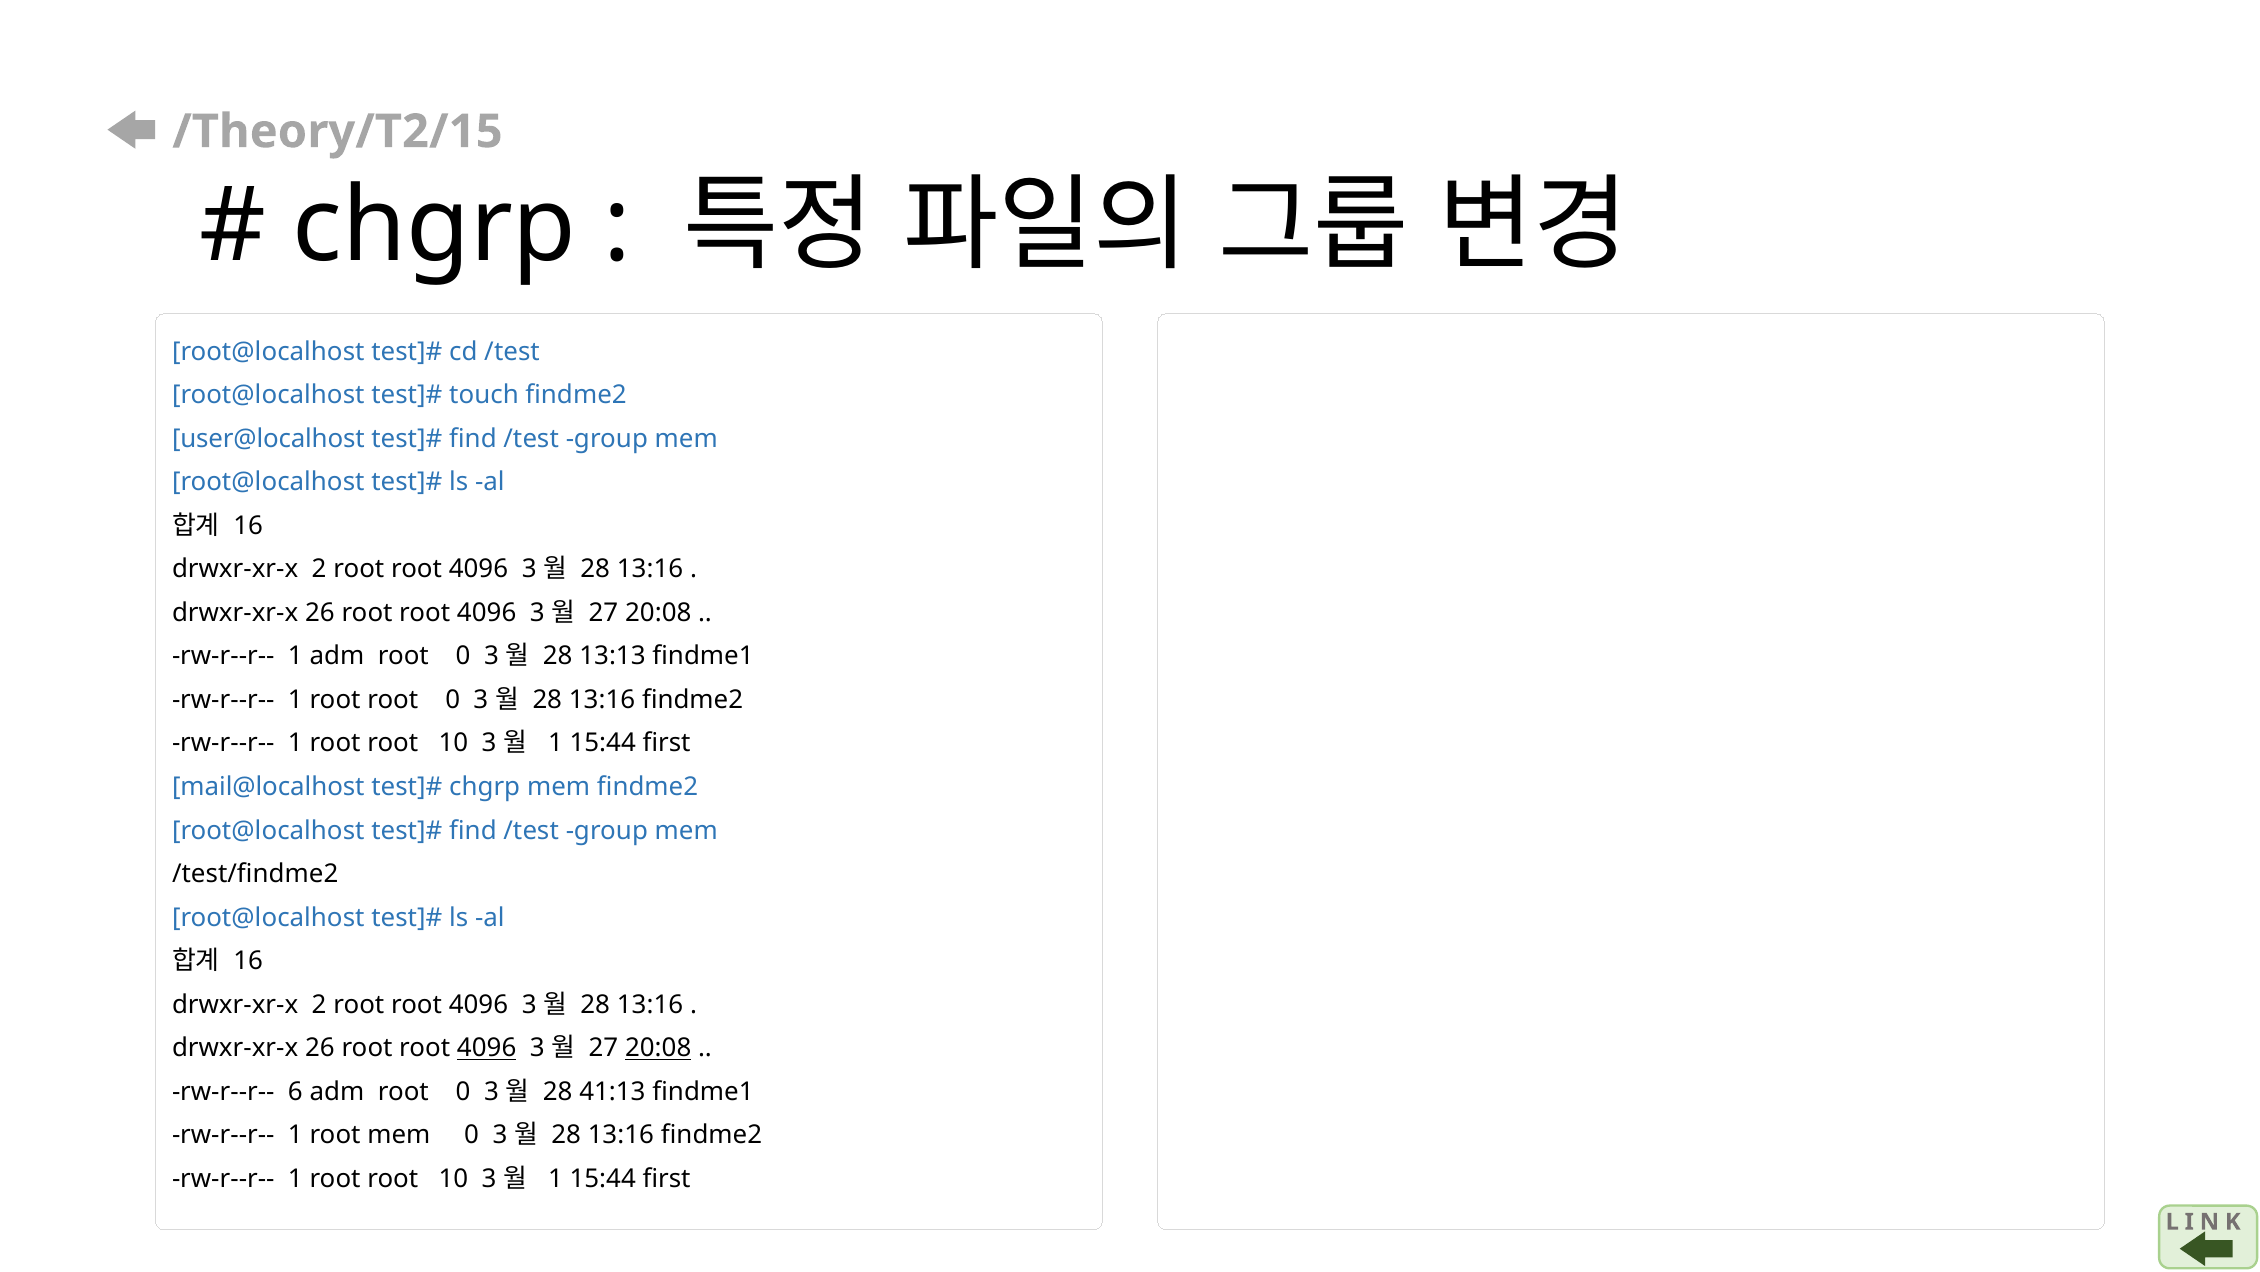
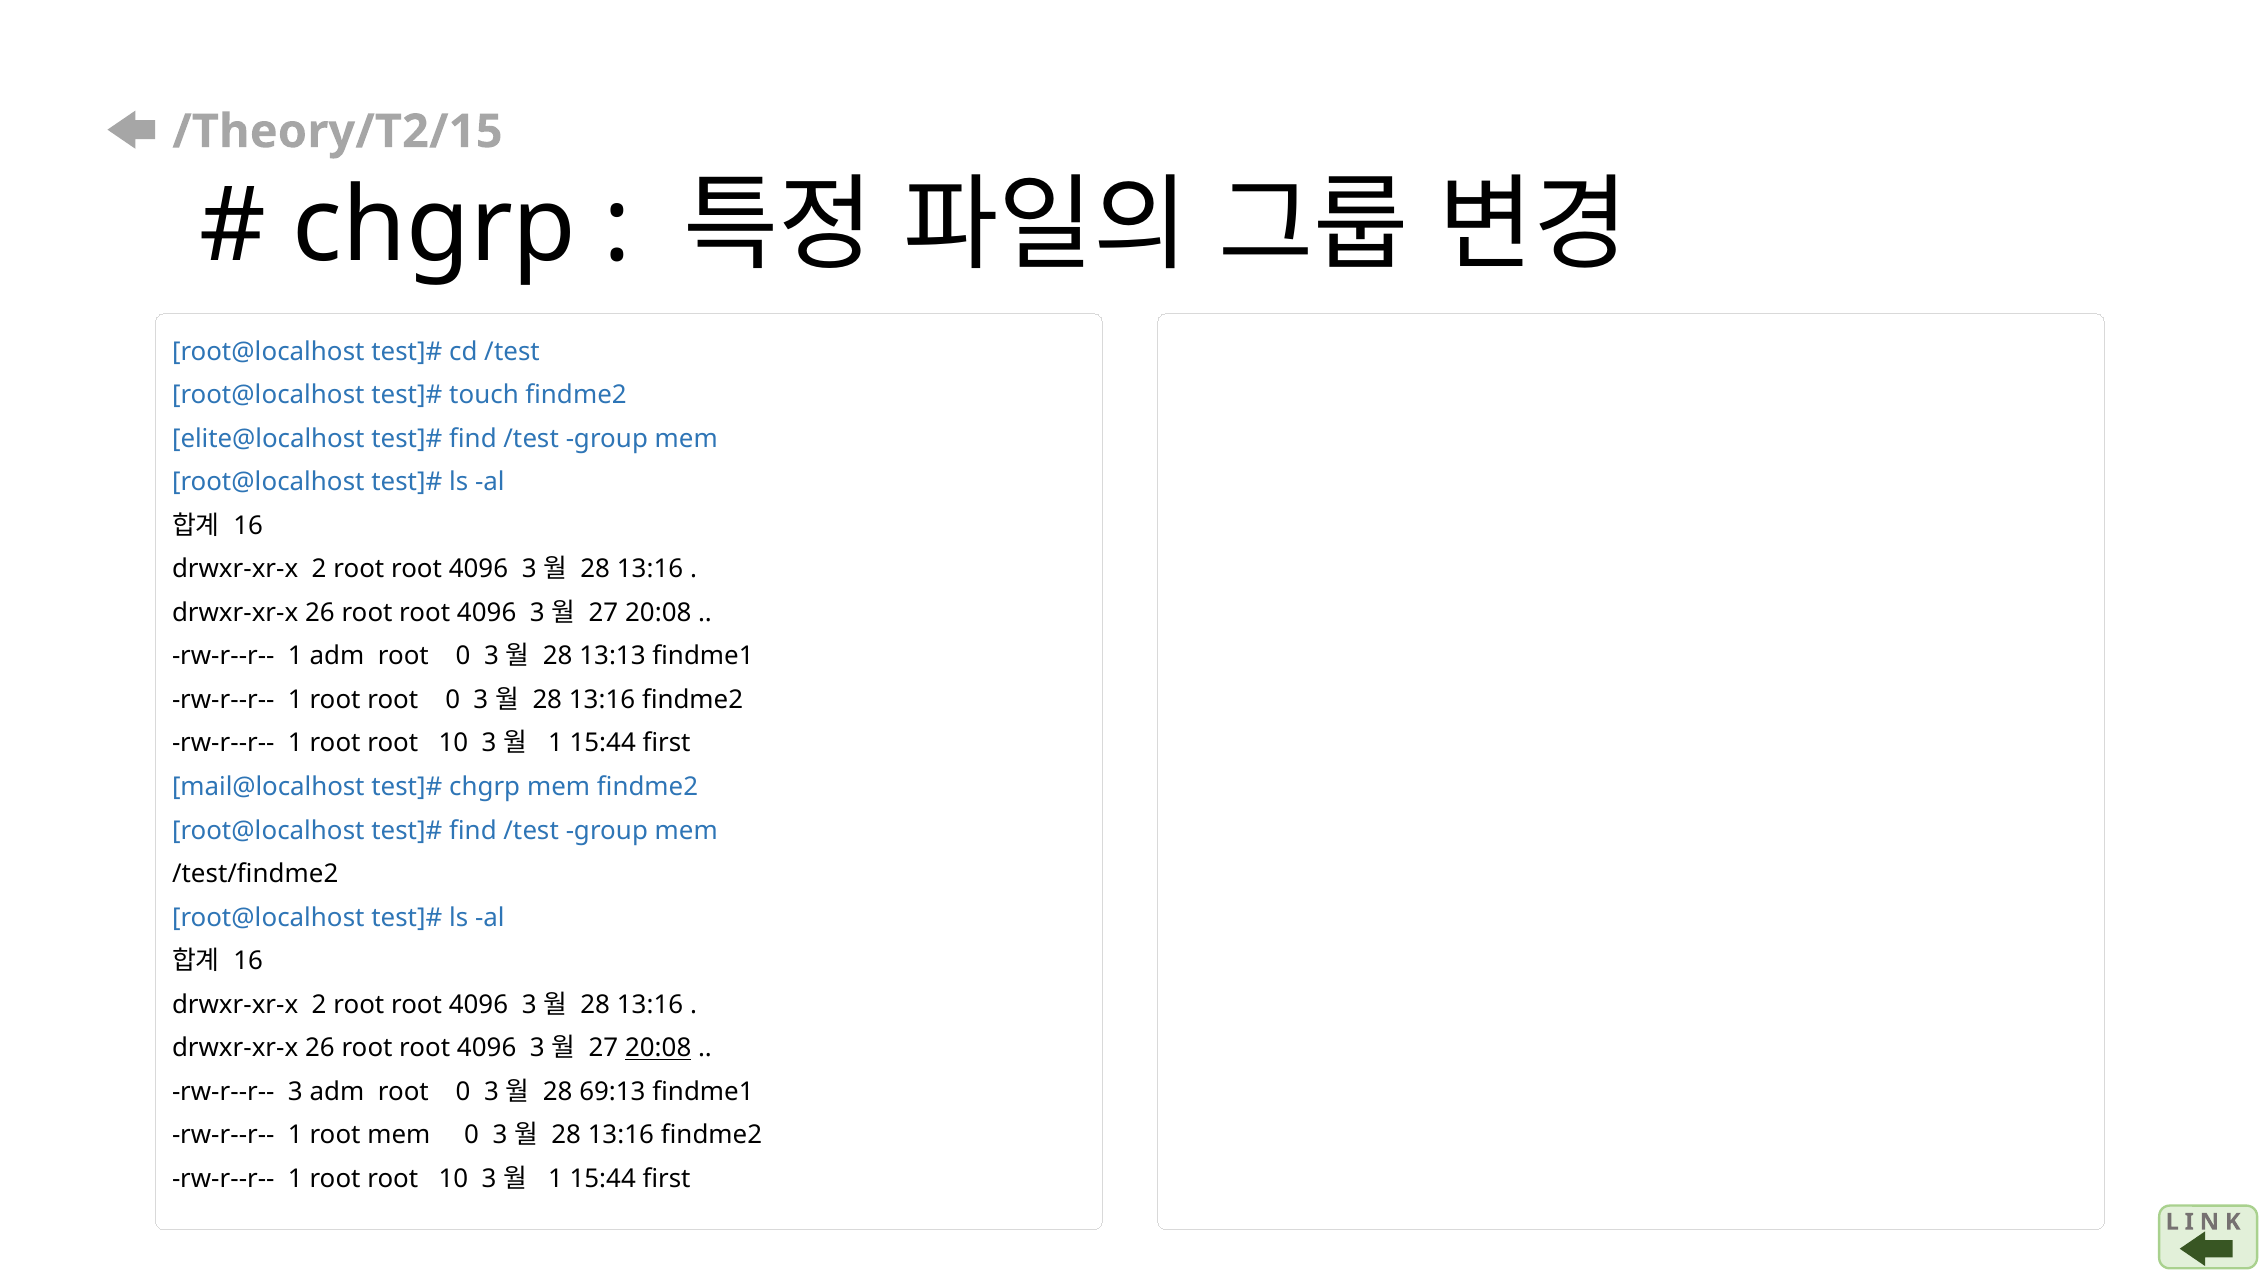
user@localhost: user@localhost -> elite@localhost (268, 438)
4096 underline: present -> none (487, 1048)
rw-r--r-- 6: 6 -> 3 (295, 1091)
41:13: 41:13 -> 69:13 (612, 1091)
